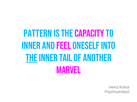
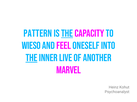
the underline: none -> present (67, 34)
inner: inner -> wieso (31, 46)
tail: tail -> live (66, 58)
